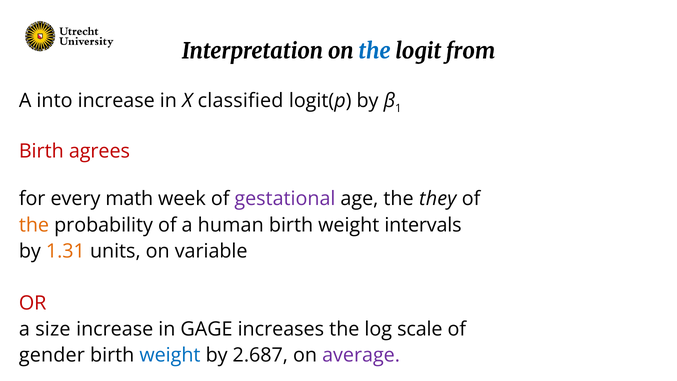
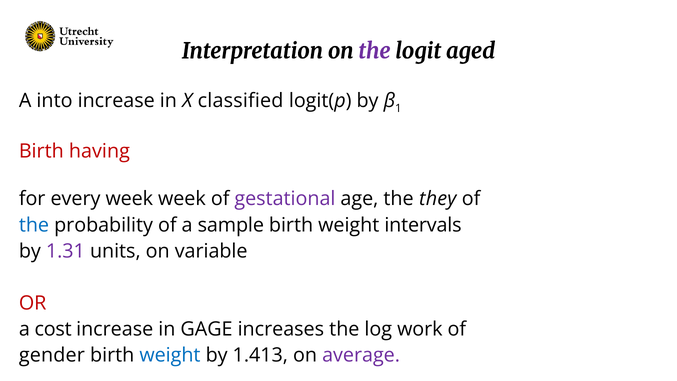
the colour: blue -> purple (374, 51)
from: from -> aged (471, 51)
agrees: agrees -> having (99, 151)
every math: math -> week (129, 199)
the colour: orange -> blue (34, 225)
human: human -> sample (231, 225)
1.31 colour: orange -> purple (65, 251)
size: size -> cost (53, 329)
scale: scale -> work (420, 329)
2.687: 2.687 -> 1.413 (260, 355)
